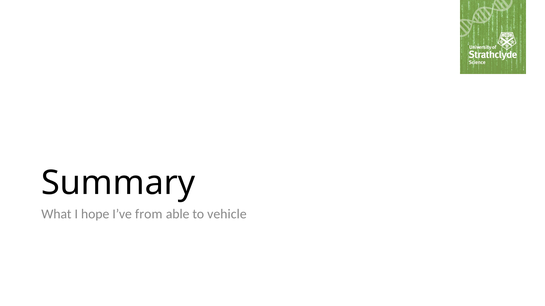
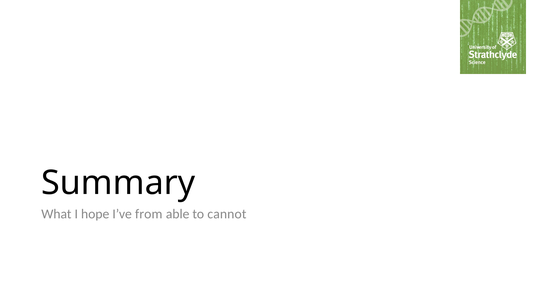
vehicle: vehicle -> cannot (227, 214)
